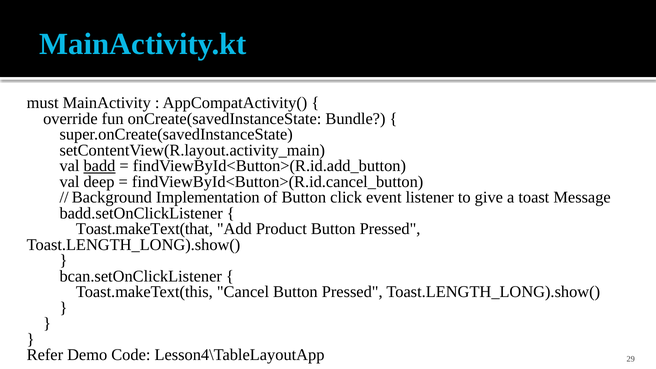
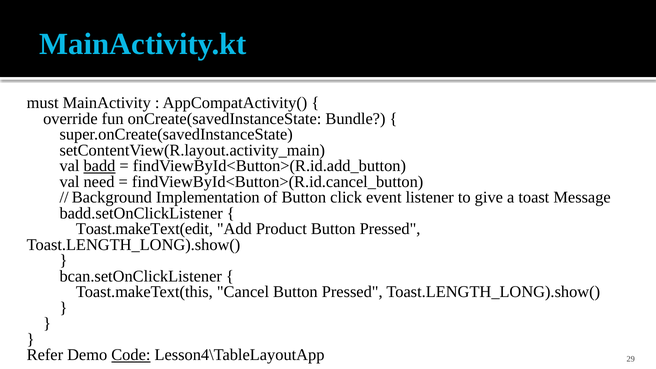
deep: deep -> need (99, 182)
Toast.makeText(that: Toast.makeText(that -> Toast.makeText(edit (144, 229)
Code underline: none -> present (131, 355)
